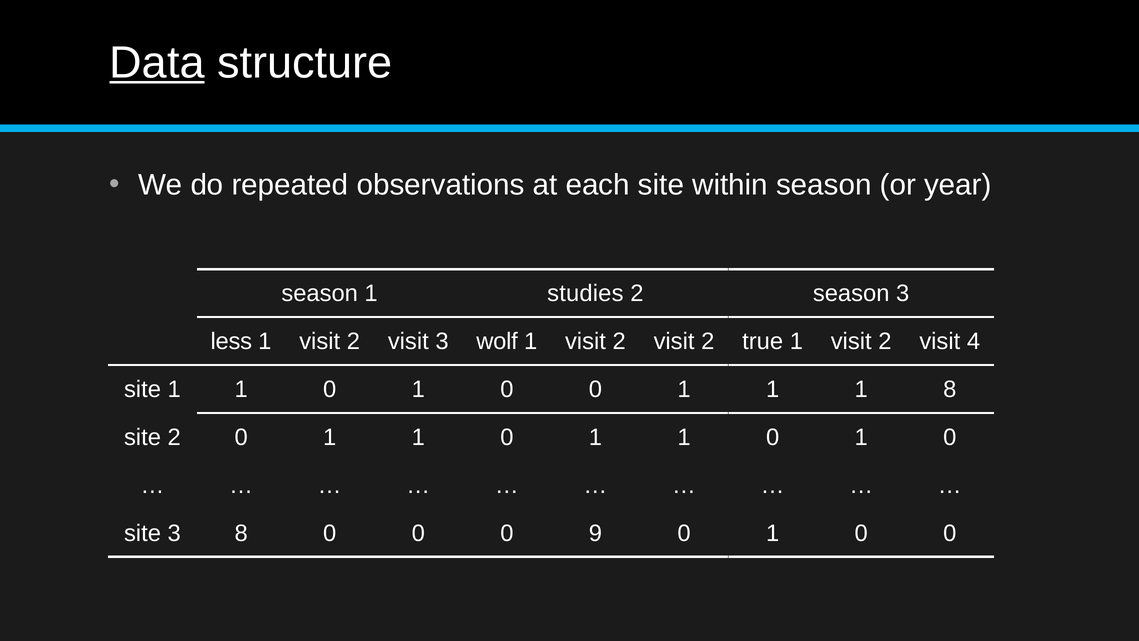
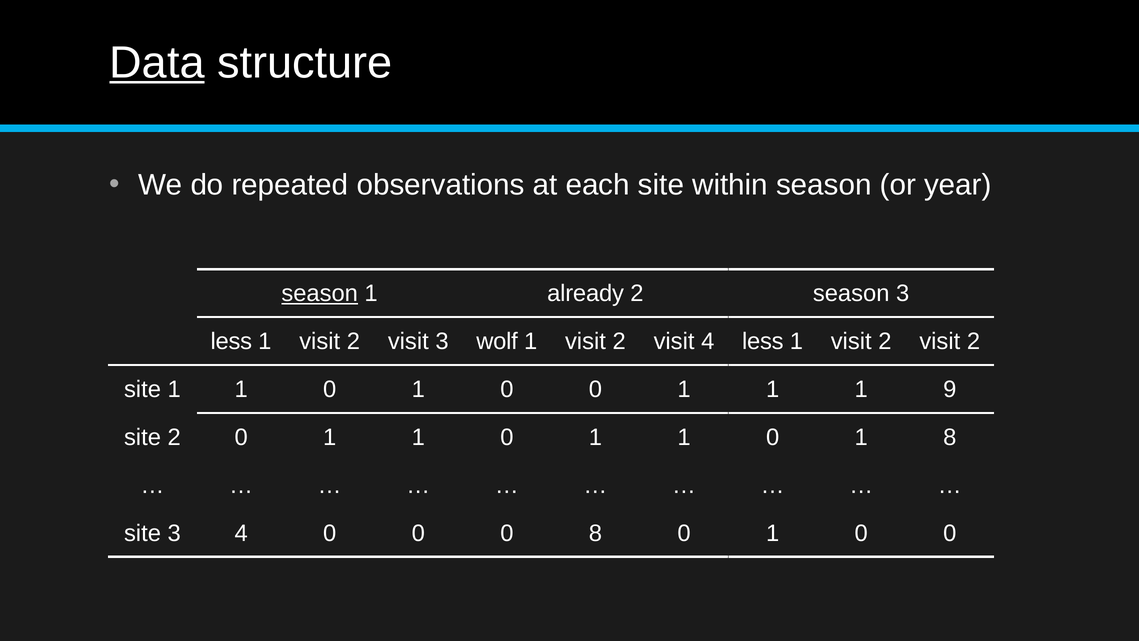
season underline: none -> present (320, 293)
studies: studies -> already (586, 293)
2 visit 2: 2 -> 4 (708, 341)
true: true -> less (763, 341)
2 visit 4: 4 -> 2 (974, 341)
1 8: 8 -> 9 (950, 389)
0: 0 -> 8 (950, 437)
3 8: 8 -> 4 (241, 533)
0 9: 9 -> 8 (595, 533)
